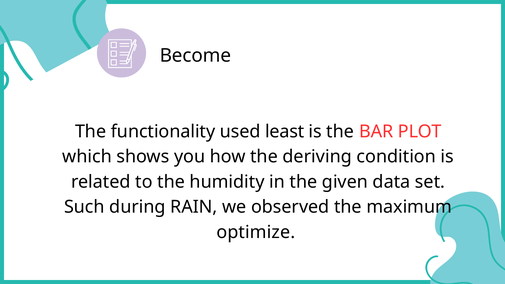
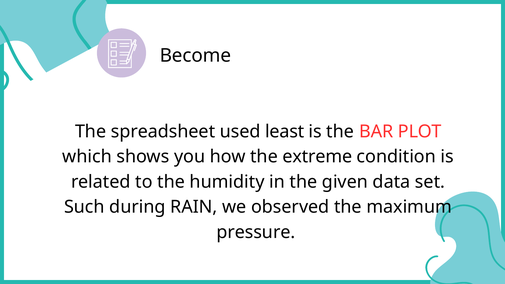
functionality: functionality -> spreadsheet (163, 132)
deriving: deriving -> extreme (317, 157)
optimize: optimize -> pressure (256, 232)
